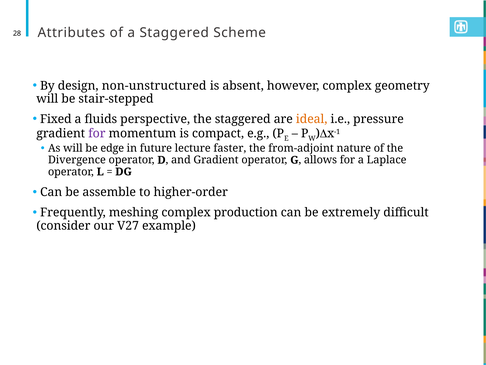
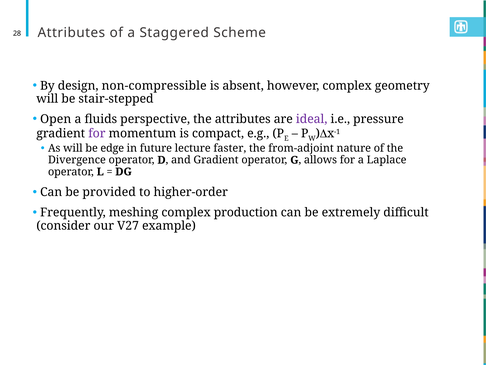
non-unstructured: non-unstructured -> non-compressible (154, 86)
Fixed: Fixed -> Open (56, 119)
the staggered: staggered -> attributes (243, 119)
ideal colour: orange -> purple (312, 119)
assemble: assemble -> provided (109, 192)
